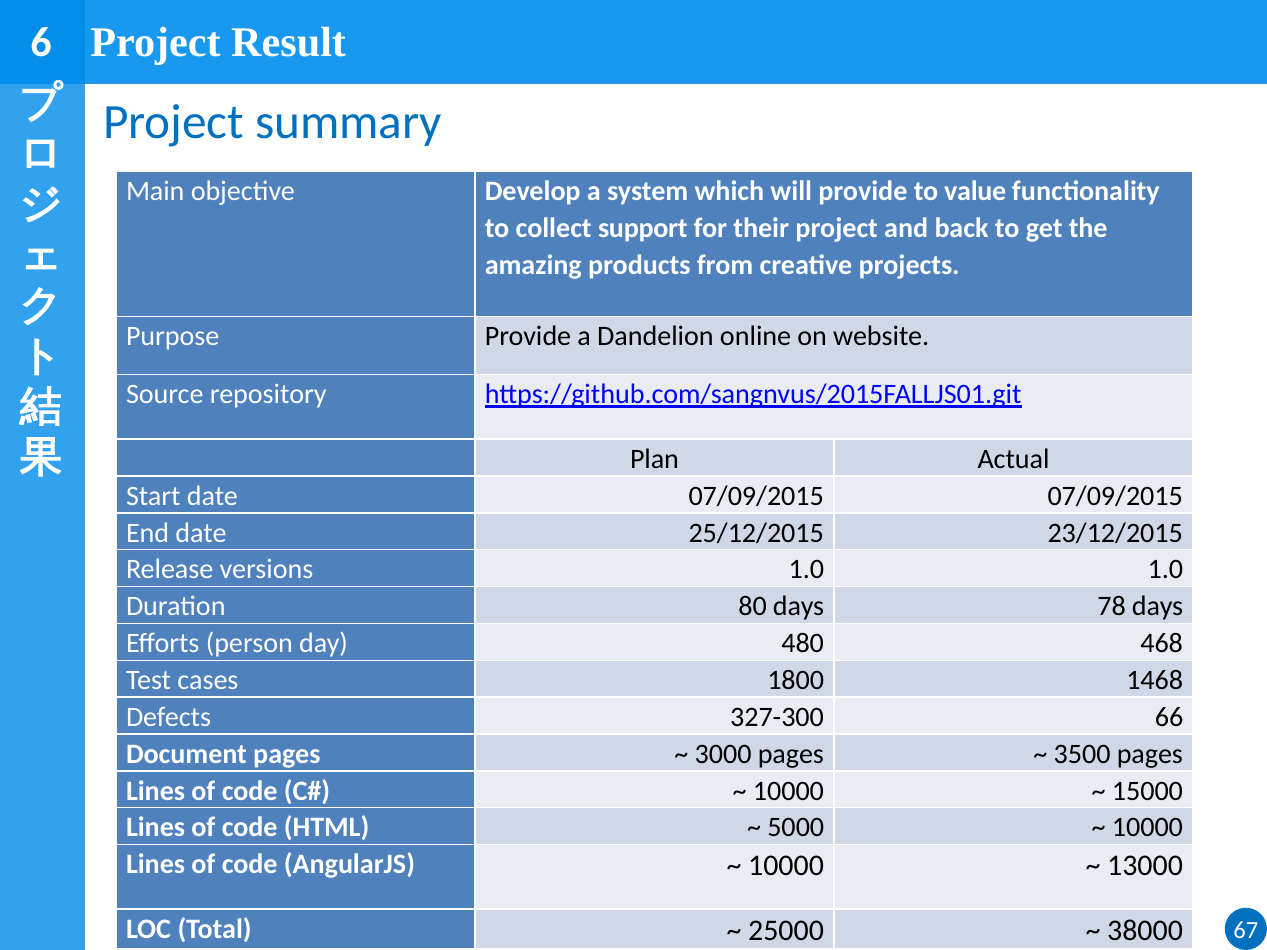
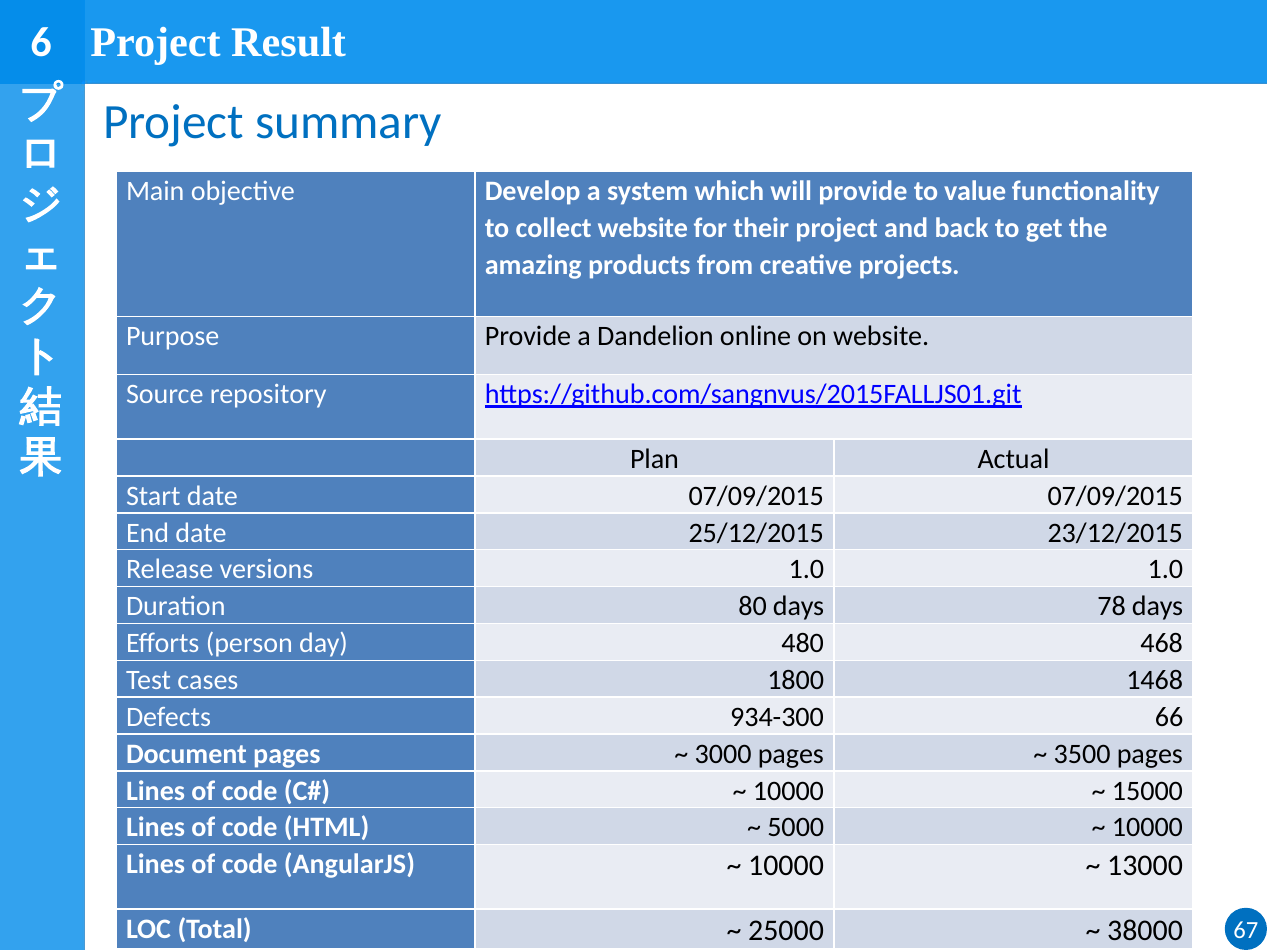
collect support: support -> website (643, 228)
327-300: 327-300 -> 934-300 (777, 717)
